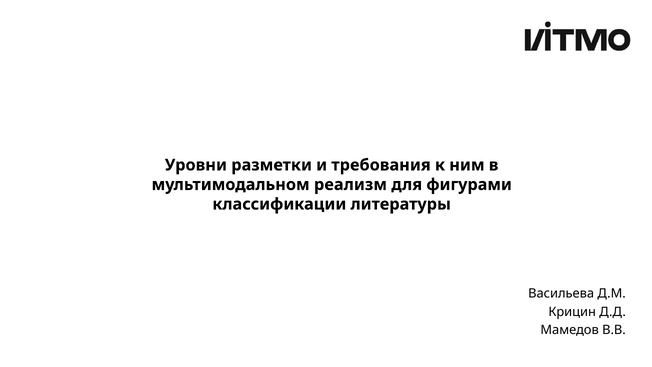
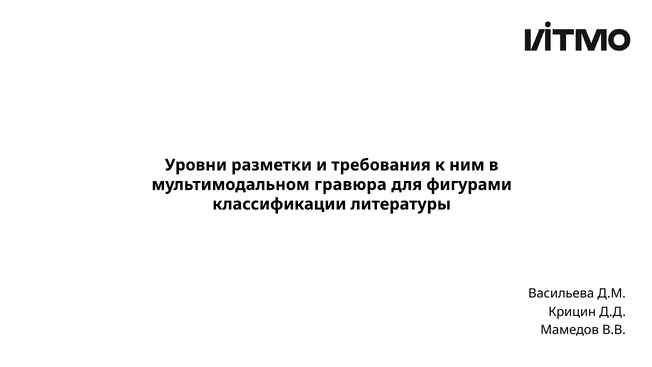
реализм: реализм -> гравюра (350, 185)
